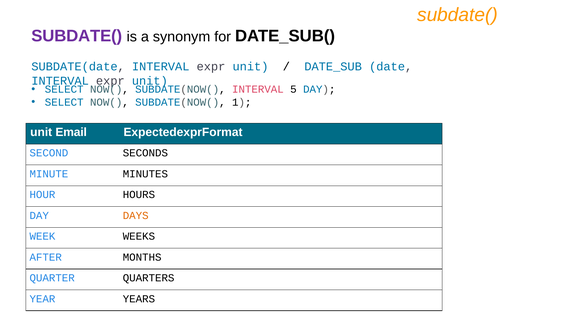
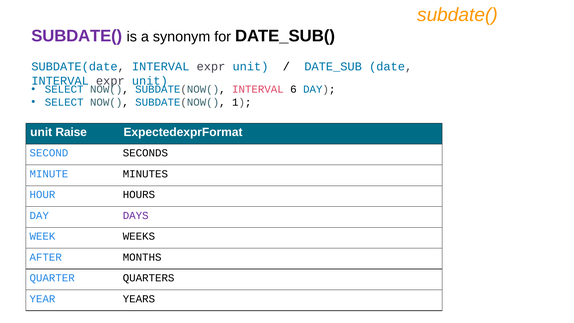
5: 5 -> 6 (293, 89)
Email: Email -> Raise (71, 132)
DAYS colour: orange -> purple (136, 215)
